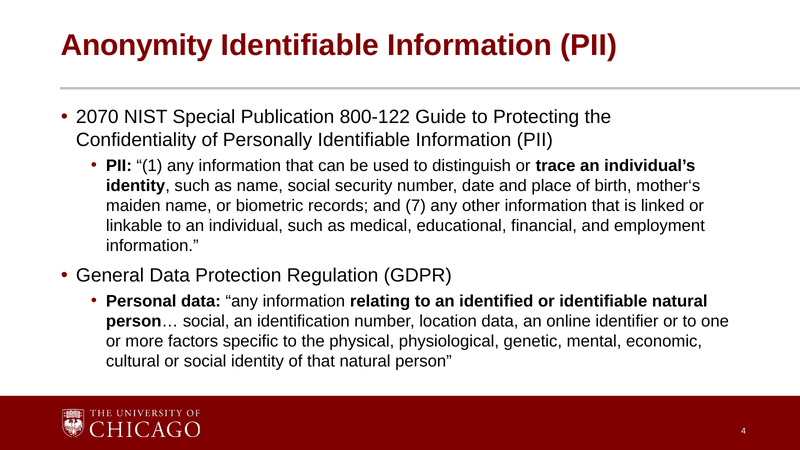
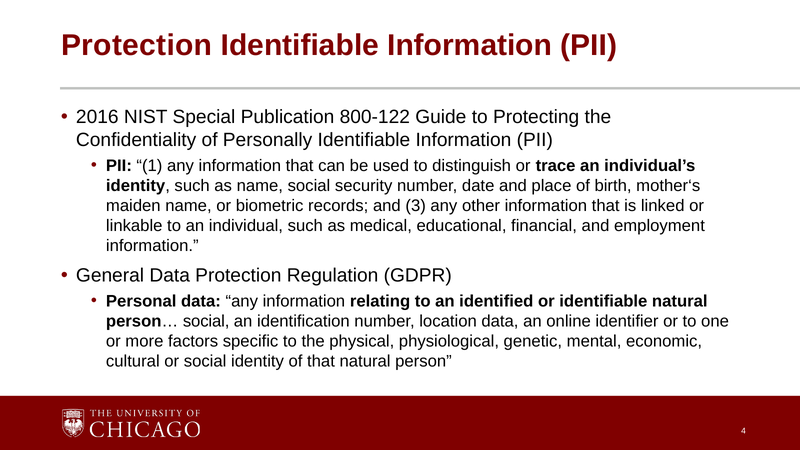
Anonymity: Anonymity -> Protection (137, 46)
2070: 2070 -> 2016 (97, 117)
7: 7 -> 3 (416, 206)
